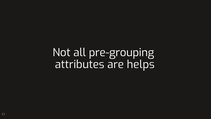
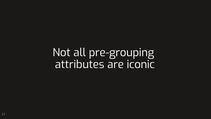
helps: helps -> iconic (141, 64)
